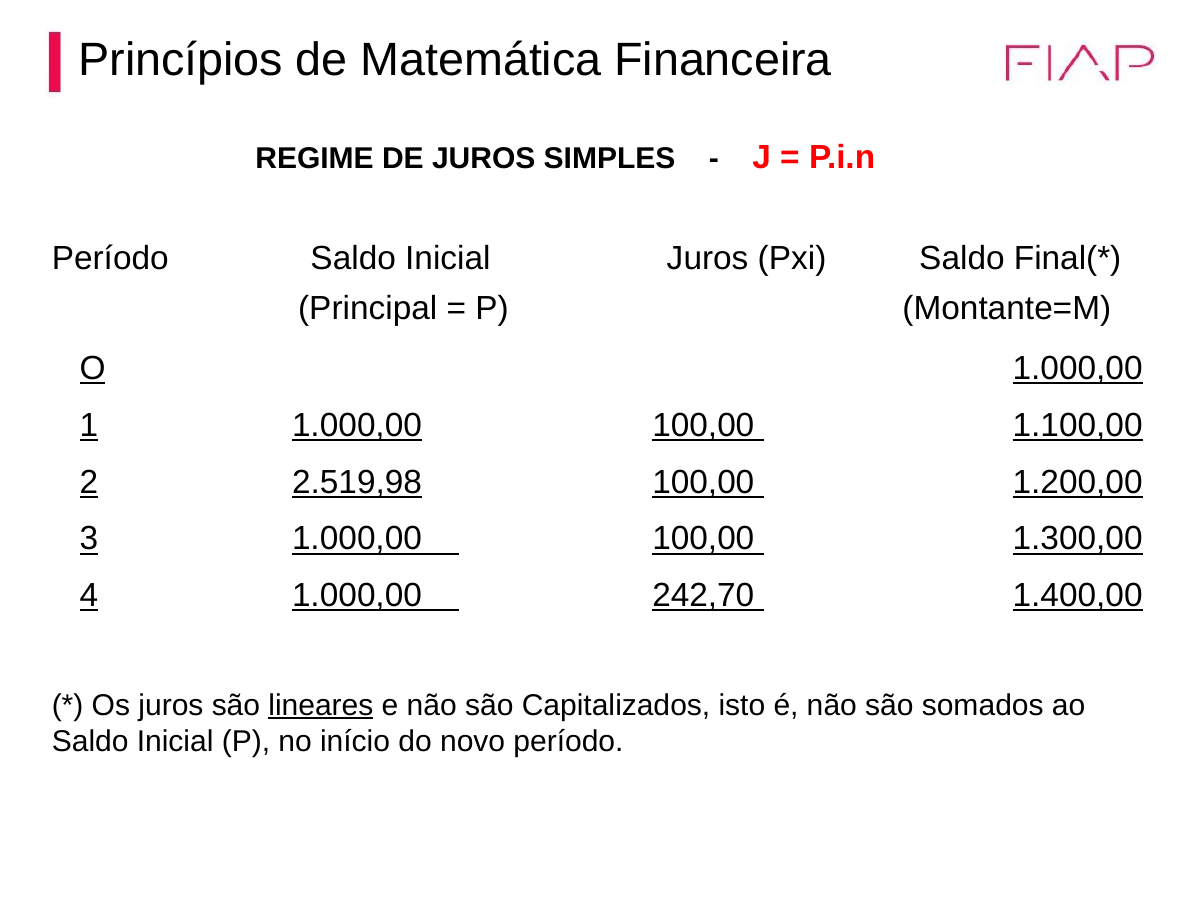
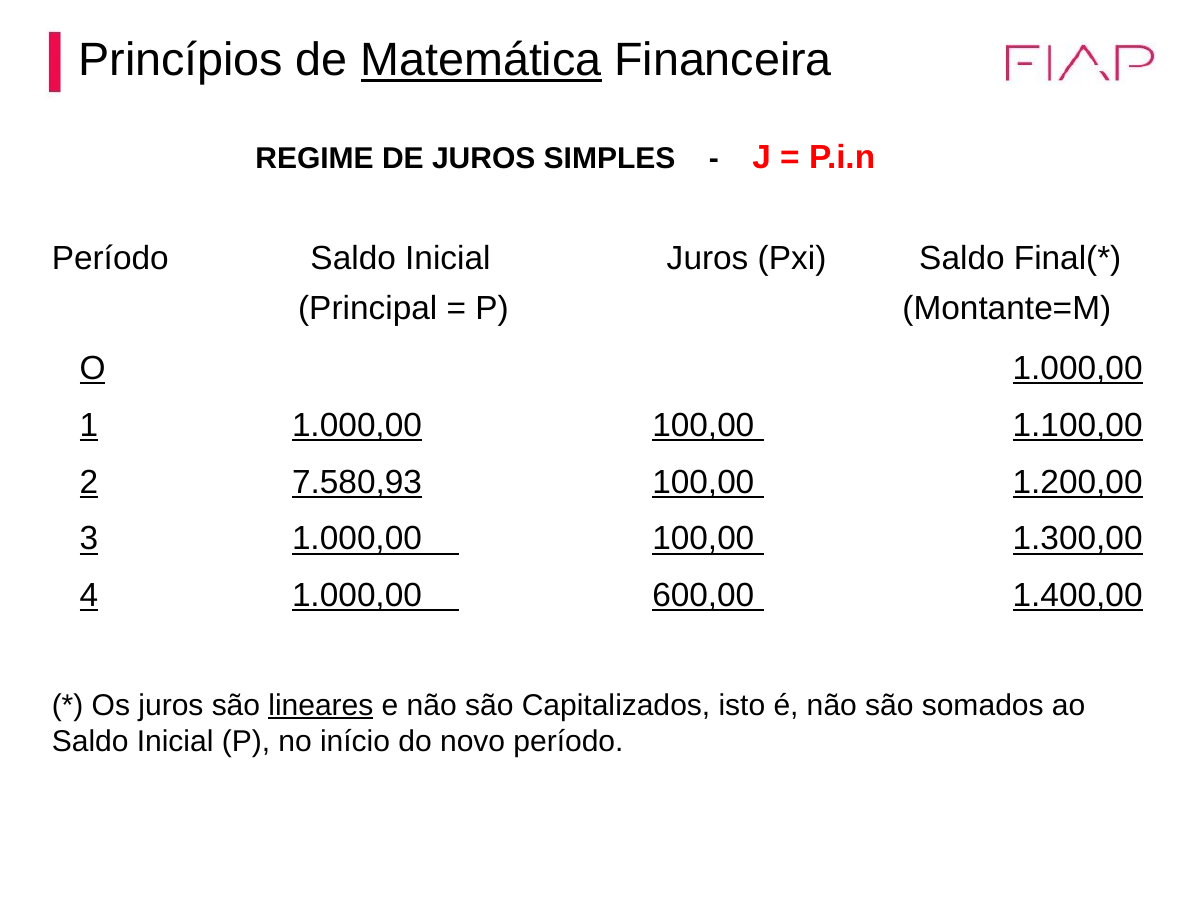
Matemática underline: none -> present (481, 60)
2.519,98: 2.519,98 -> 7.580,93 (357, 482)
242,70: 242,70 -> 600,00 (703, 596)
